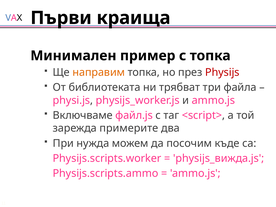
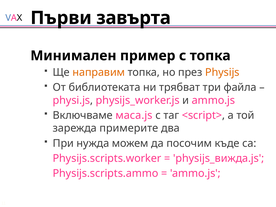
краища: краища -> завърта (134, 18)
Physijs colour: red -> orange (222, 72)
файл.js: файл.js -> маса.js (134, 115)
